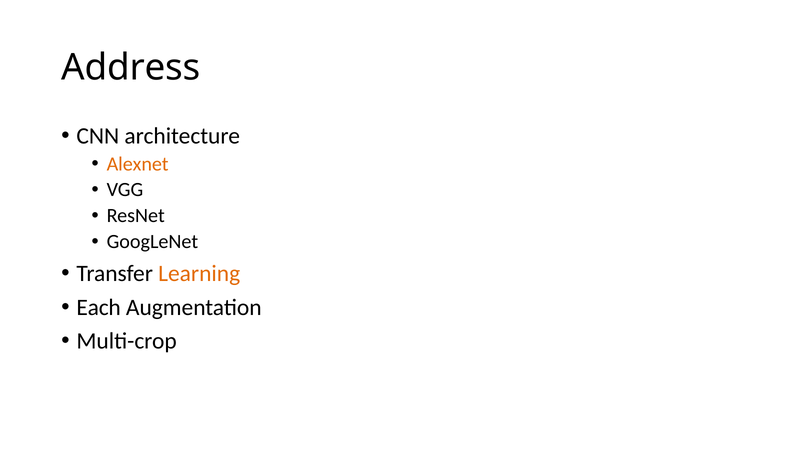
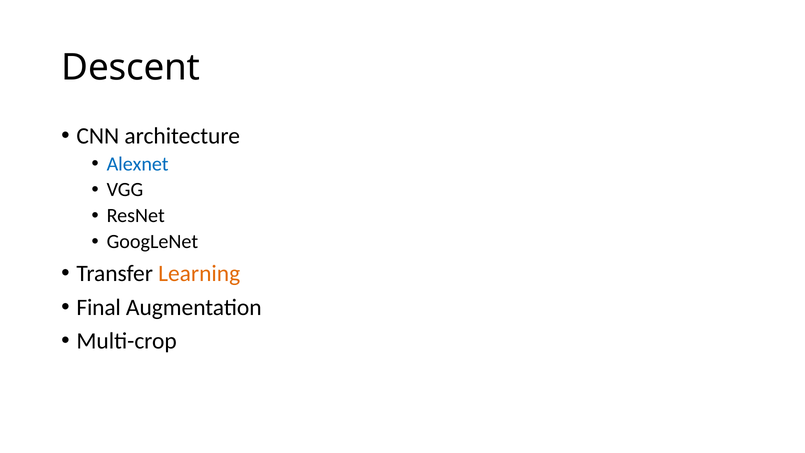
Address: Address -> Descent (131, 68)
Alexnet colour: orange -> blue (138, 164)
Each: Each -> Final (99, 307)
